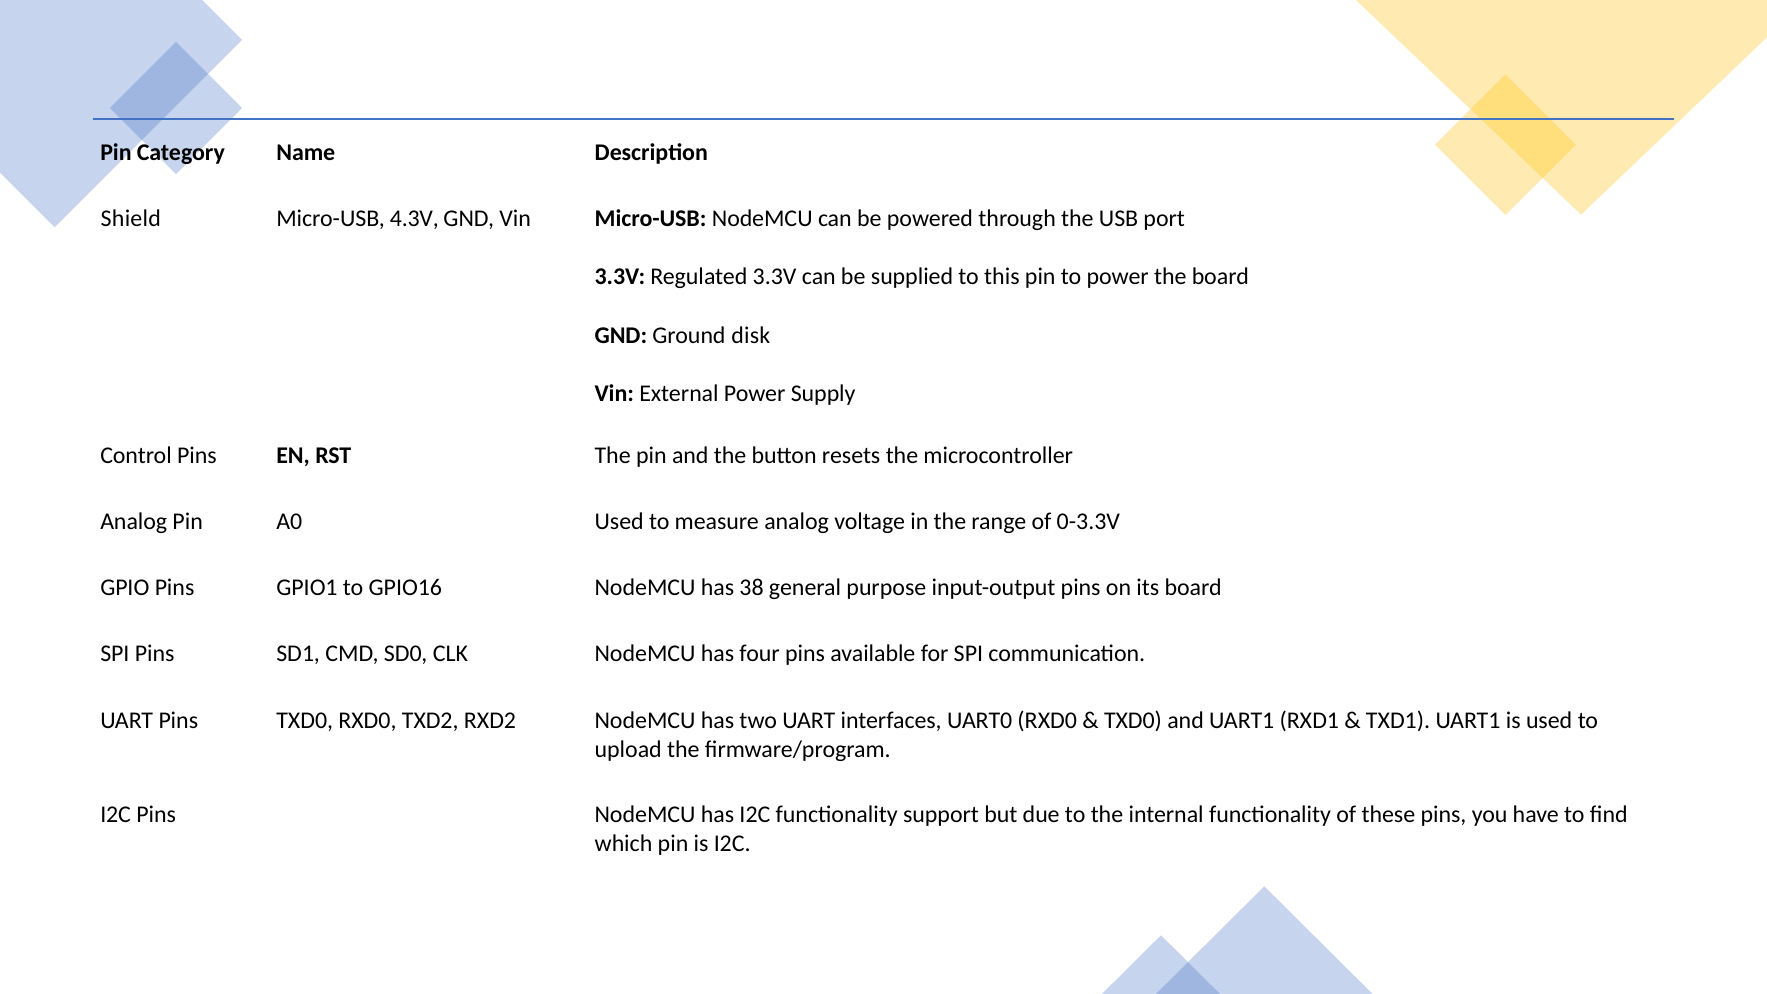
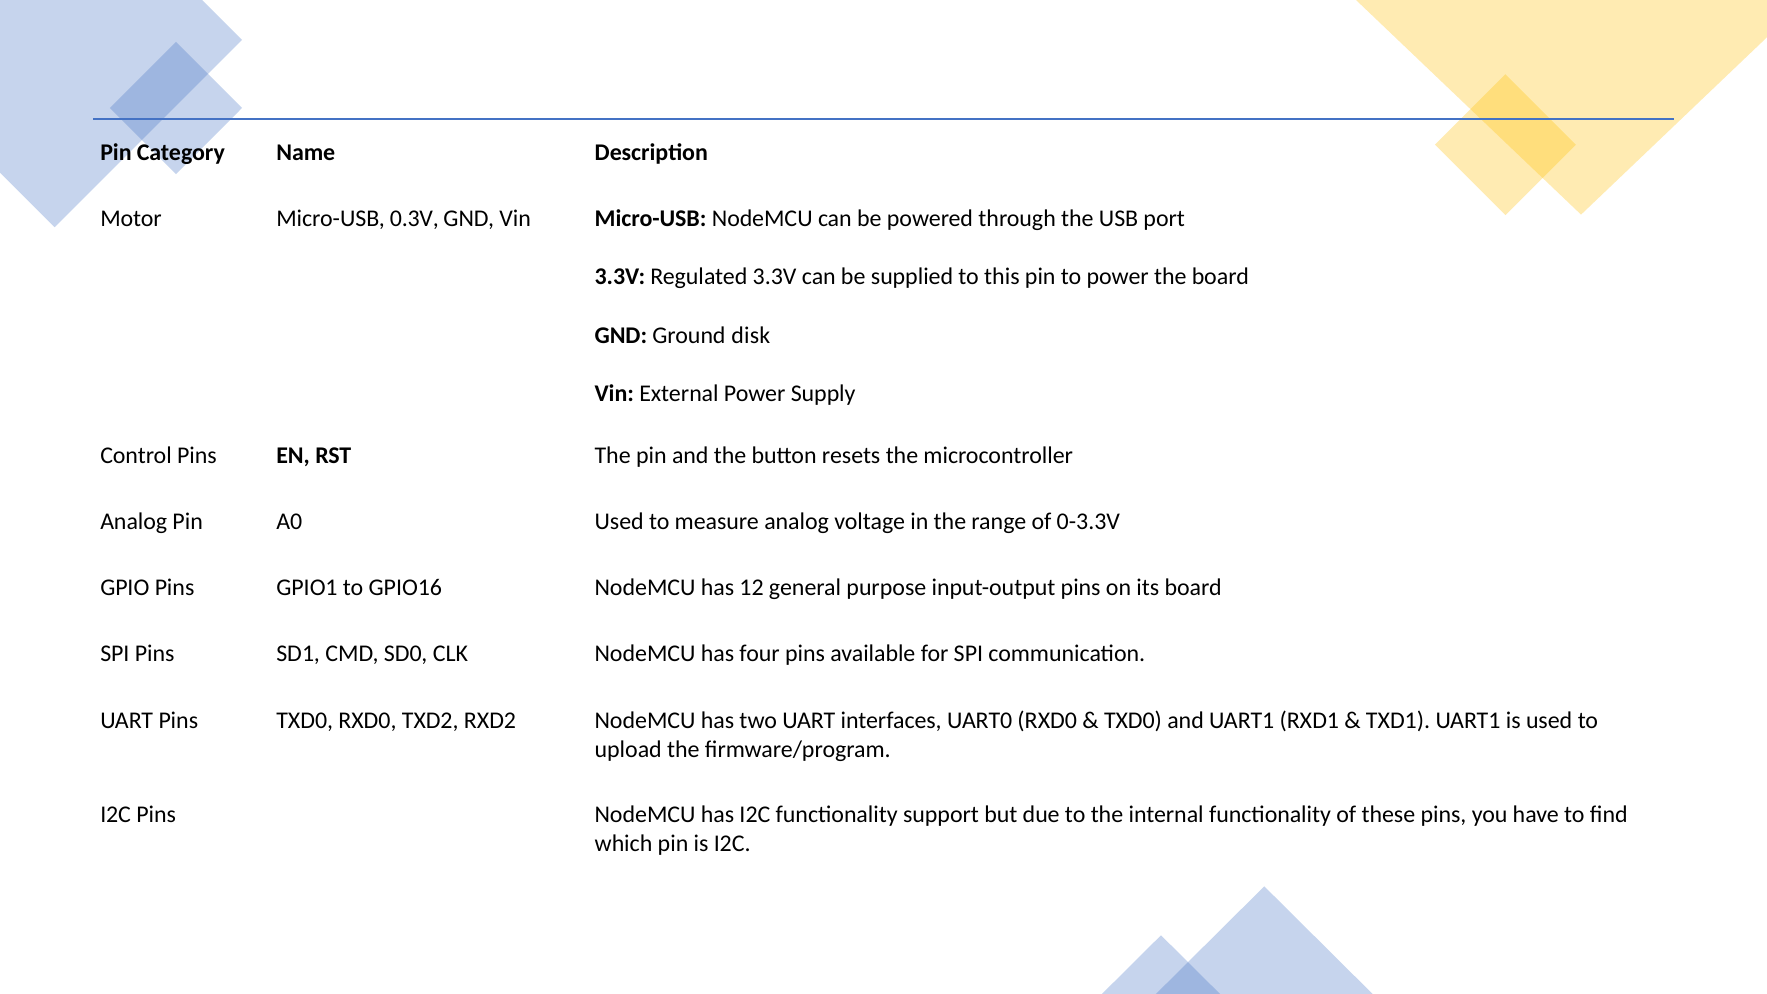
Shield: Shield -> Motor (131, 218)
4.3V: 4.3V -> 0.3V (414, 218)
38: 38 -> 12 (752, 588)
